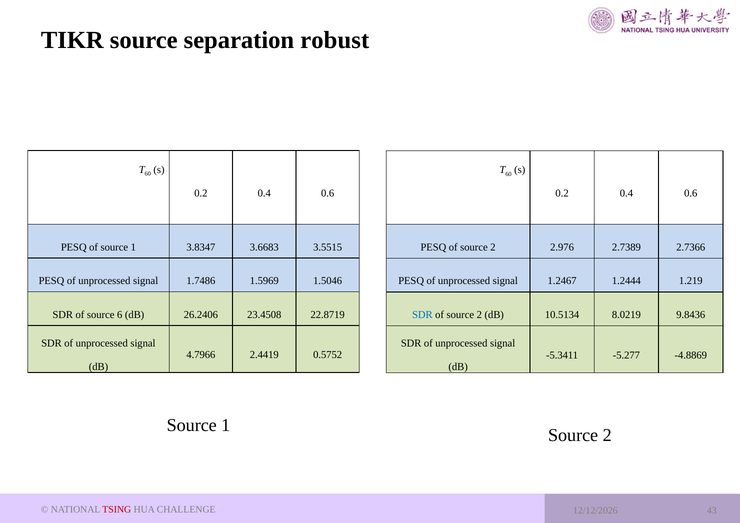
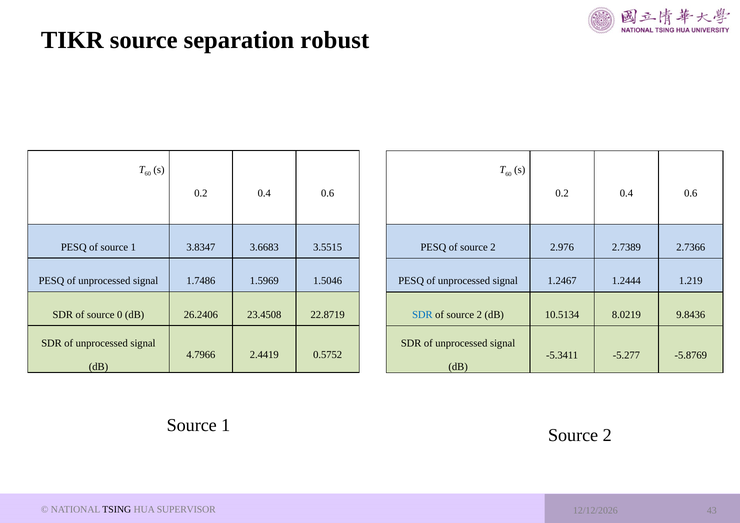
6: 6 -> 0 (120, 315)
-4.8869: -4.8869 -> -5.8769 (691, 355)
TSING colour: red -> black (117, 510)
CHALLENGE: CHALLENGE -> SUPERVISOR (186, 510)
